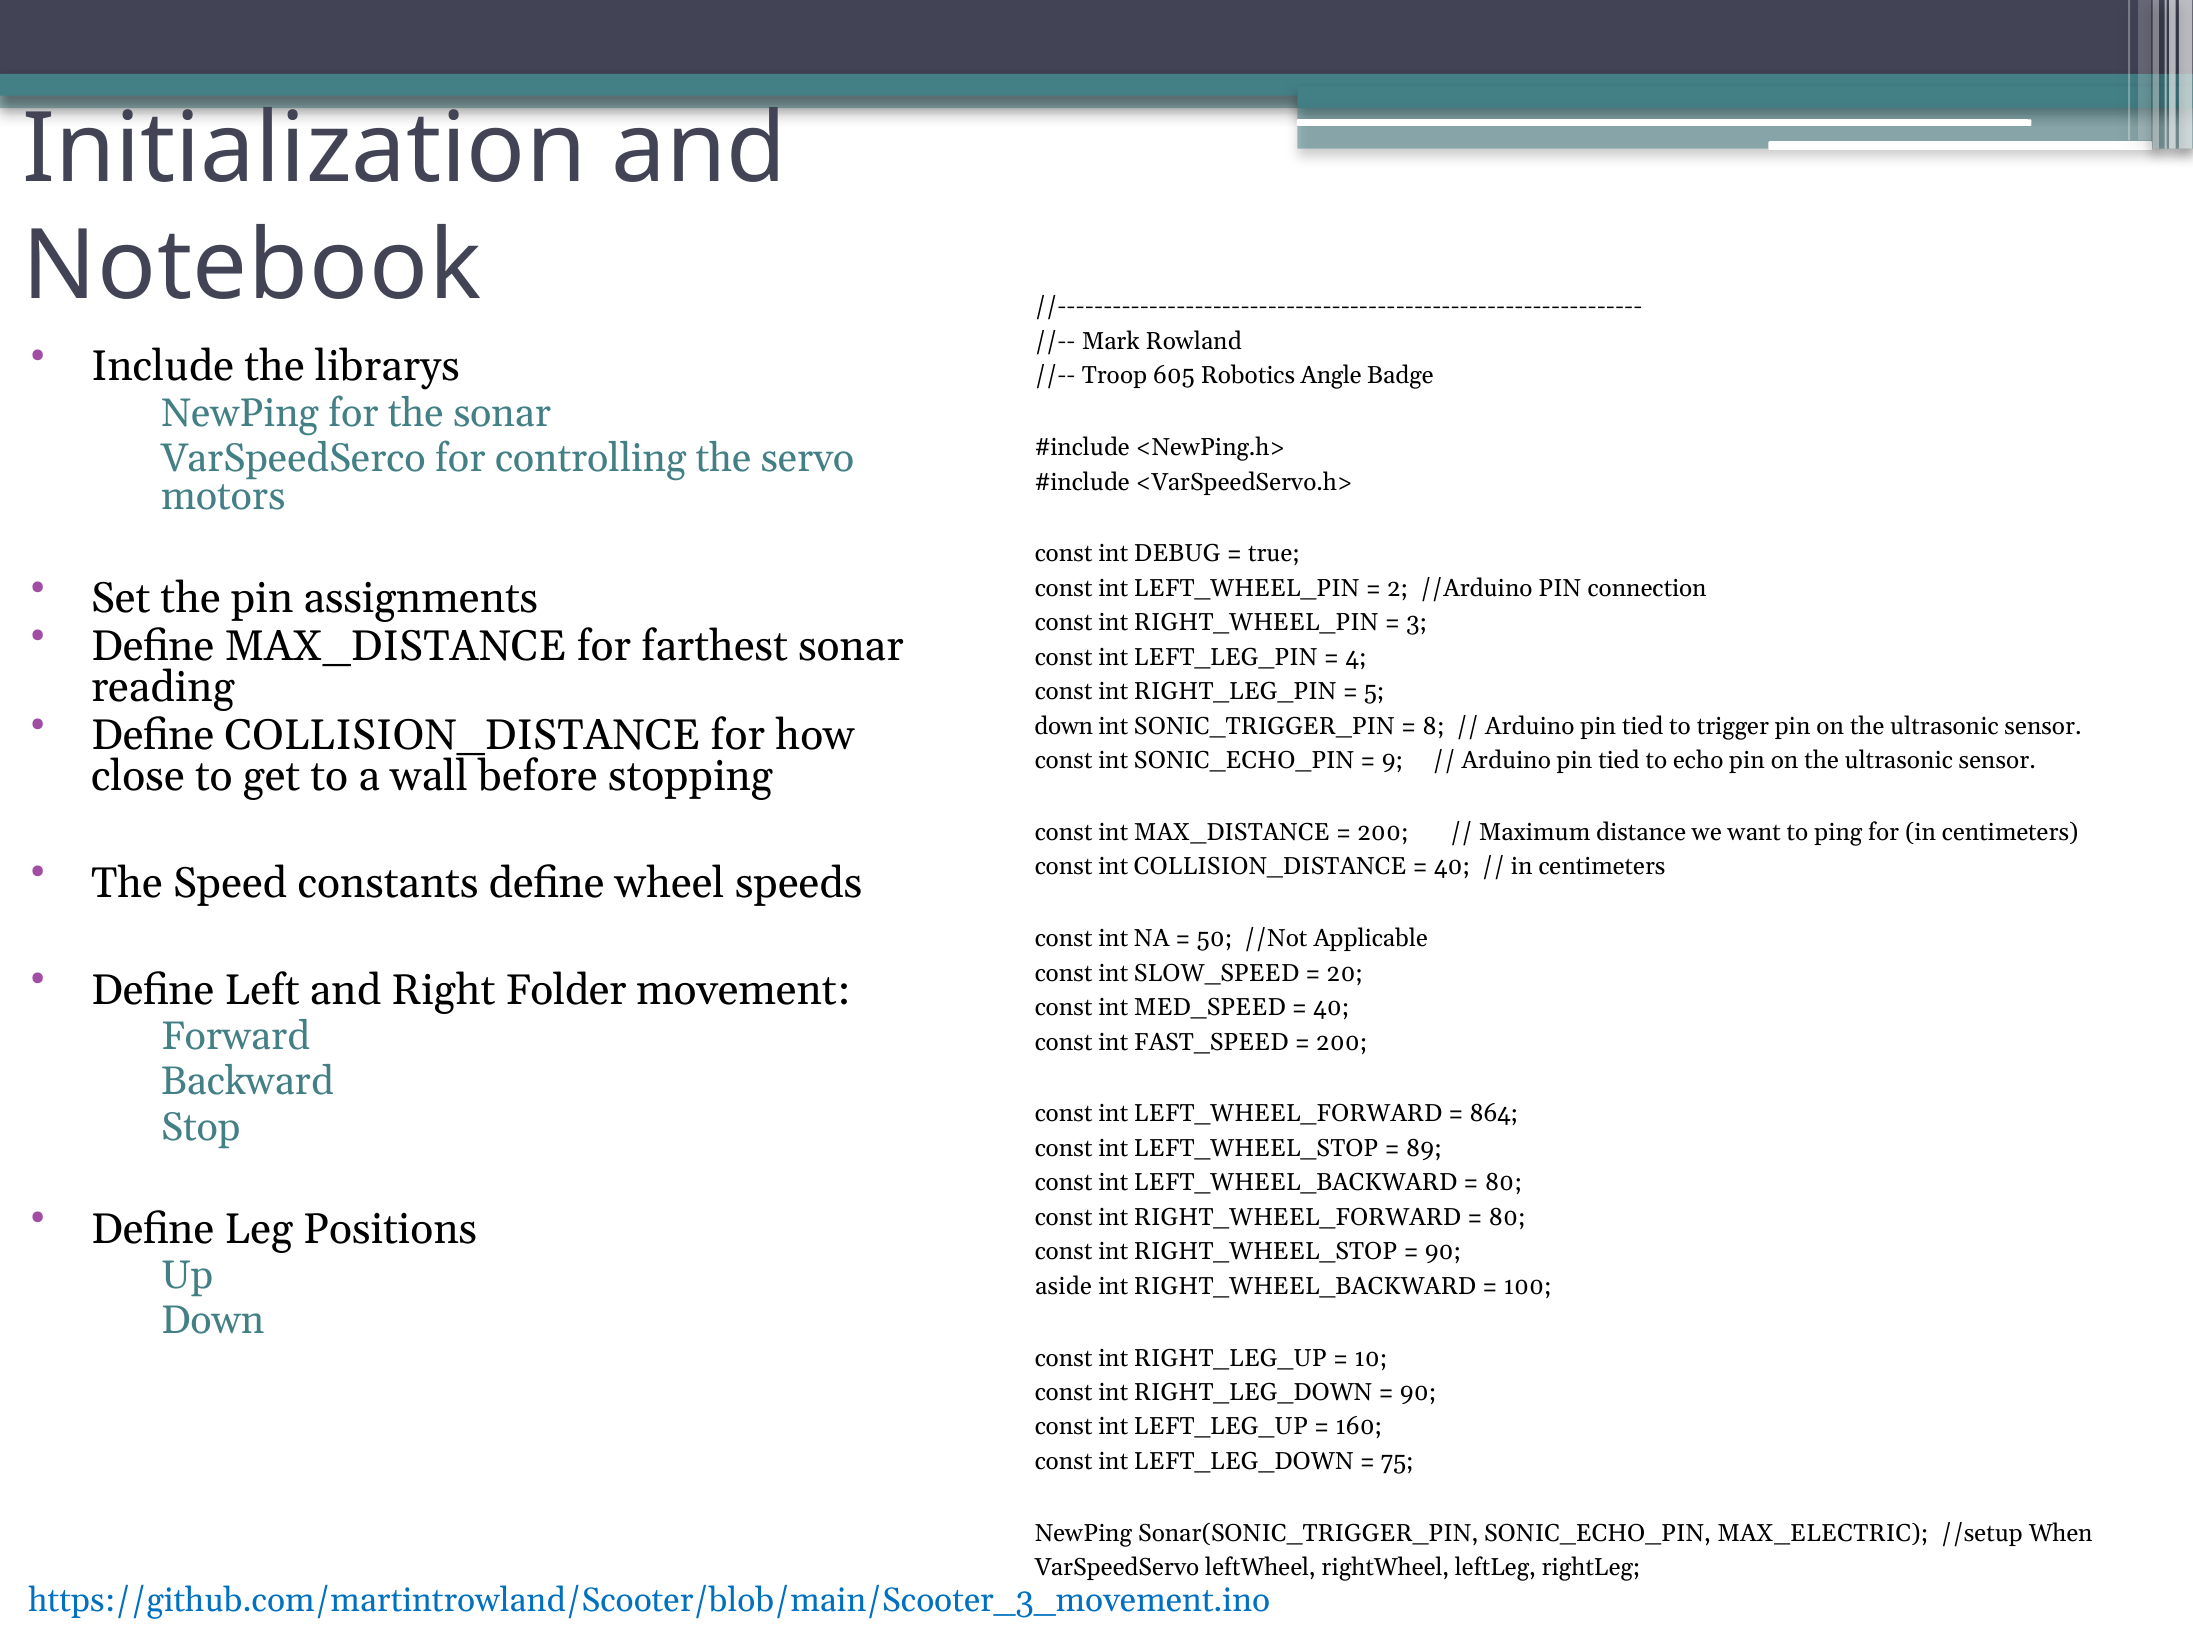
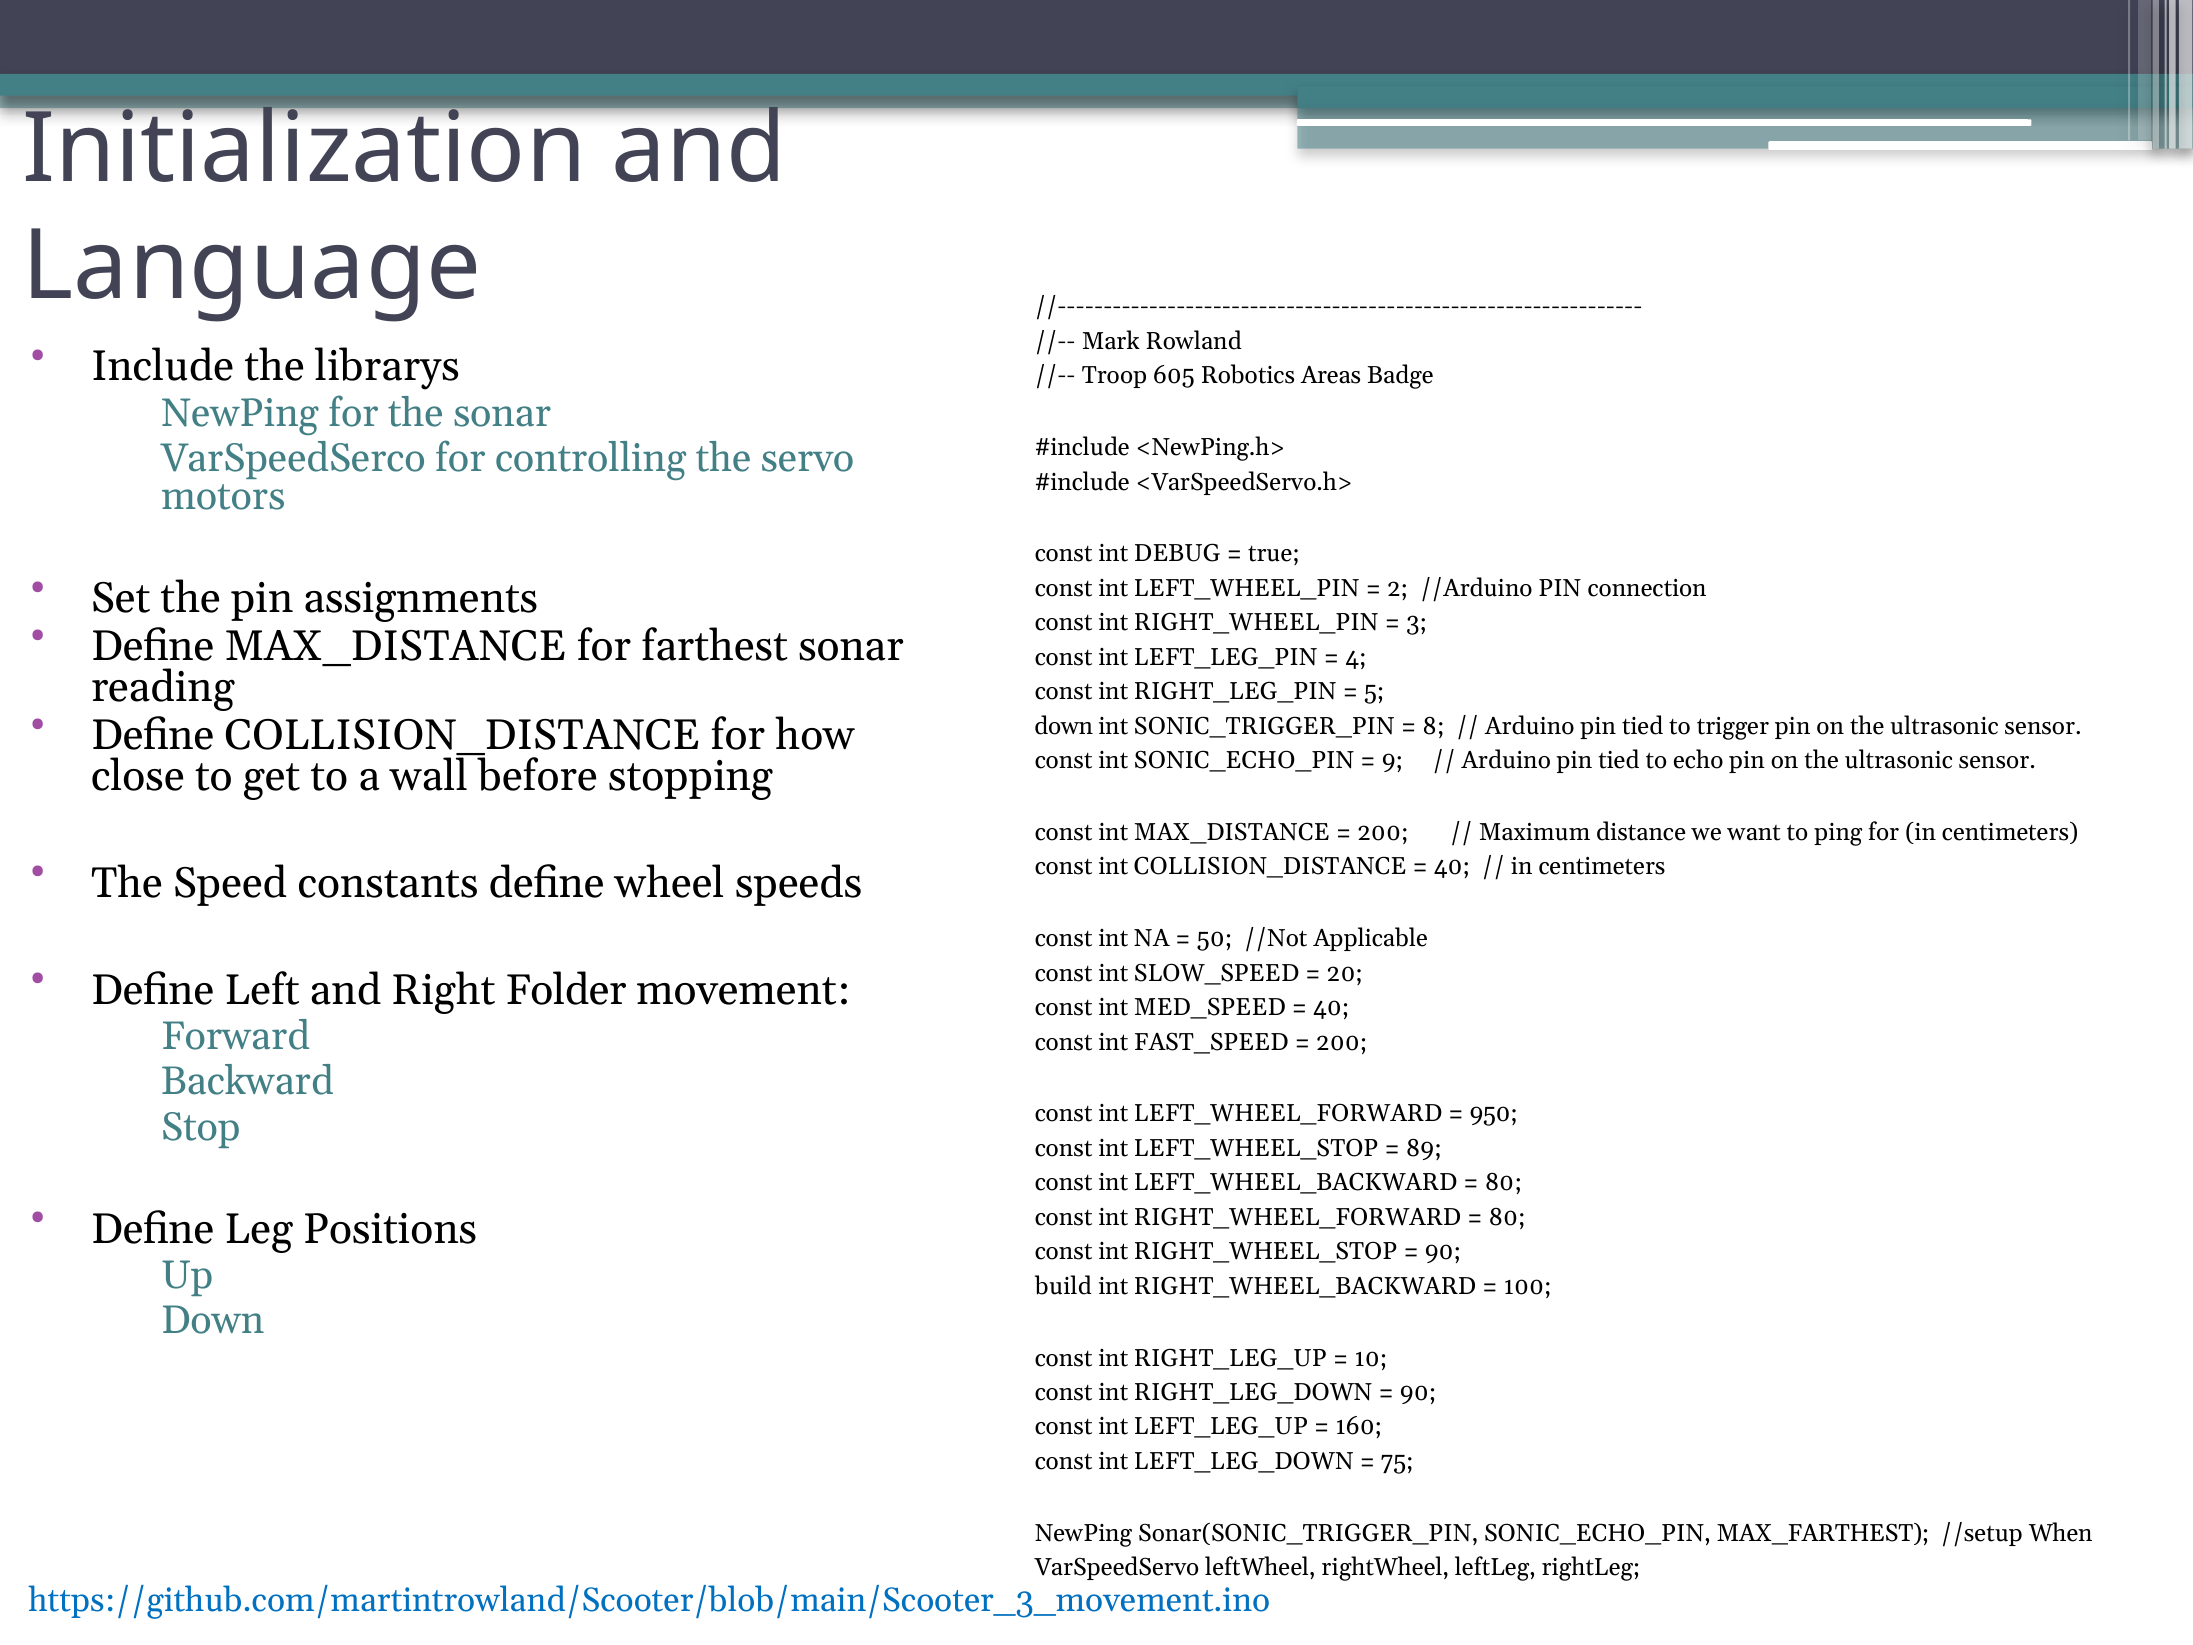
Notebook: Notebook -> Language (252, 266)
Angle: Angle -> Areas (1331, 376)
864: 864 -> 950 (1494, 1114)
aside: aside -> build (1063, 1286)
MAX_ELECTRIC: MAX_ELECTRIC -> MAX_FARTHEST (1823, 1533)
